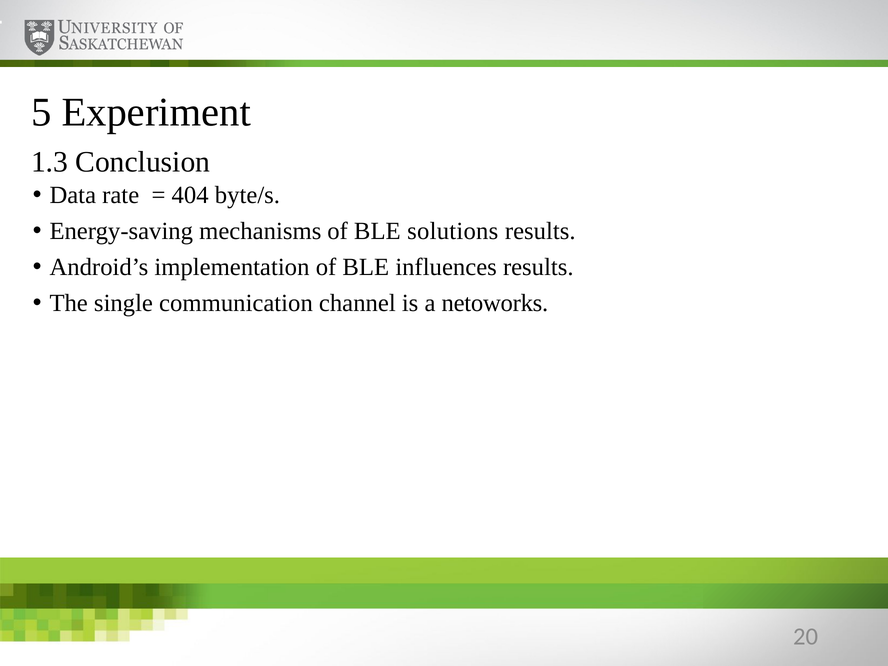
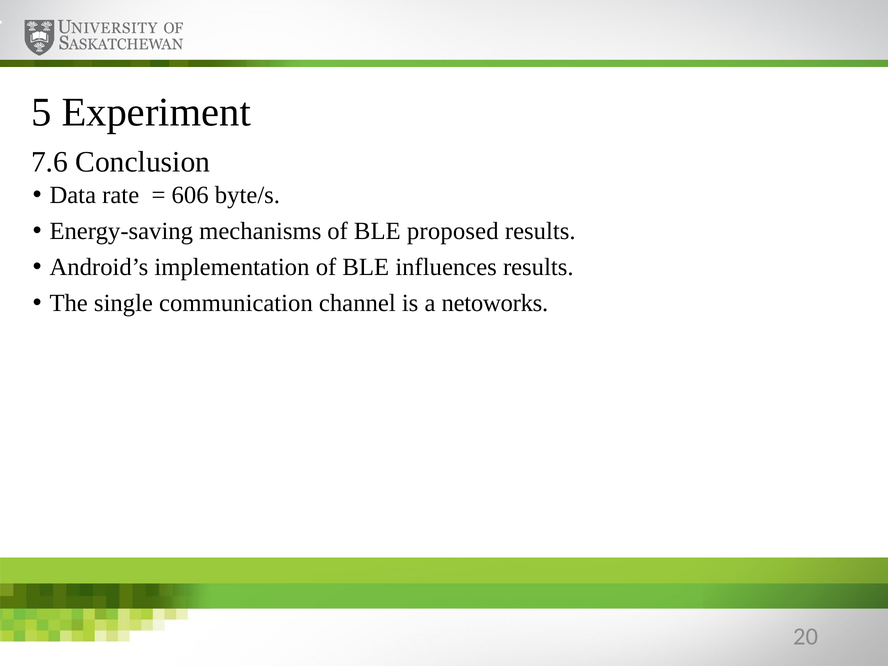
1.3: 1.3 -> 7.6 (50, 162)
404: 404 -> 606 (190, 195)
solutions: solutions -> proposed (453, 231)
